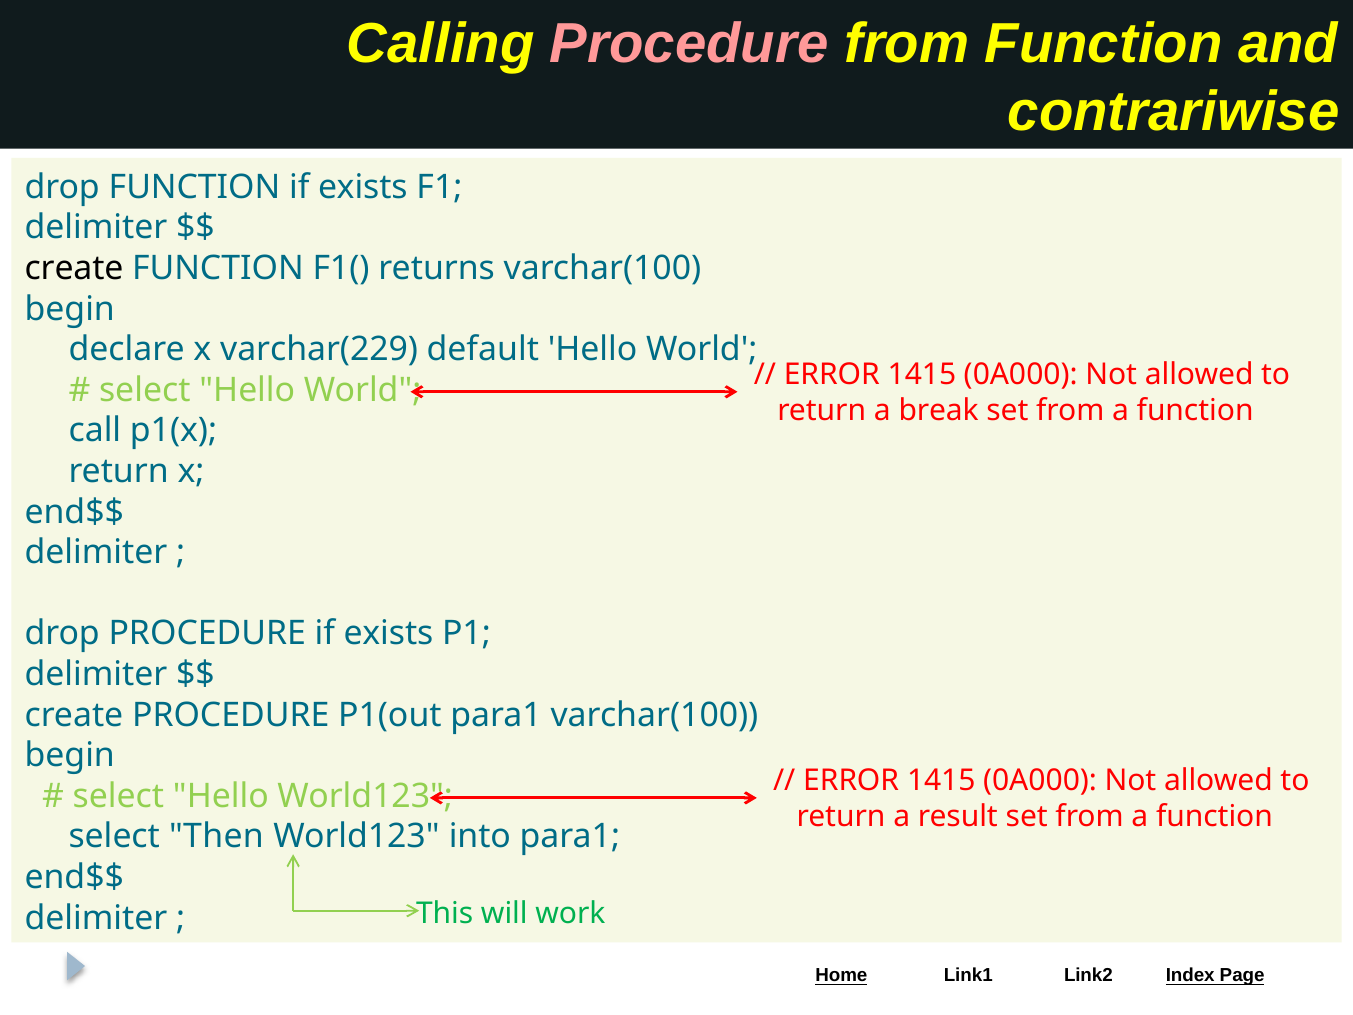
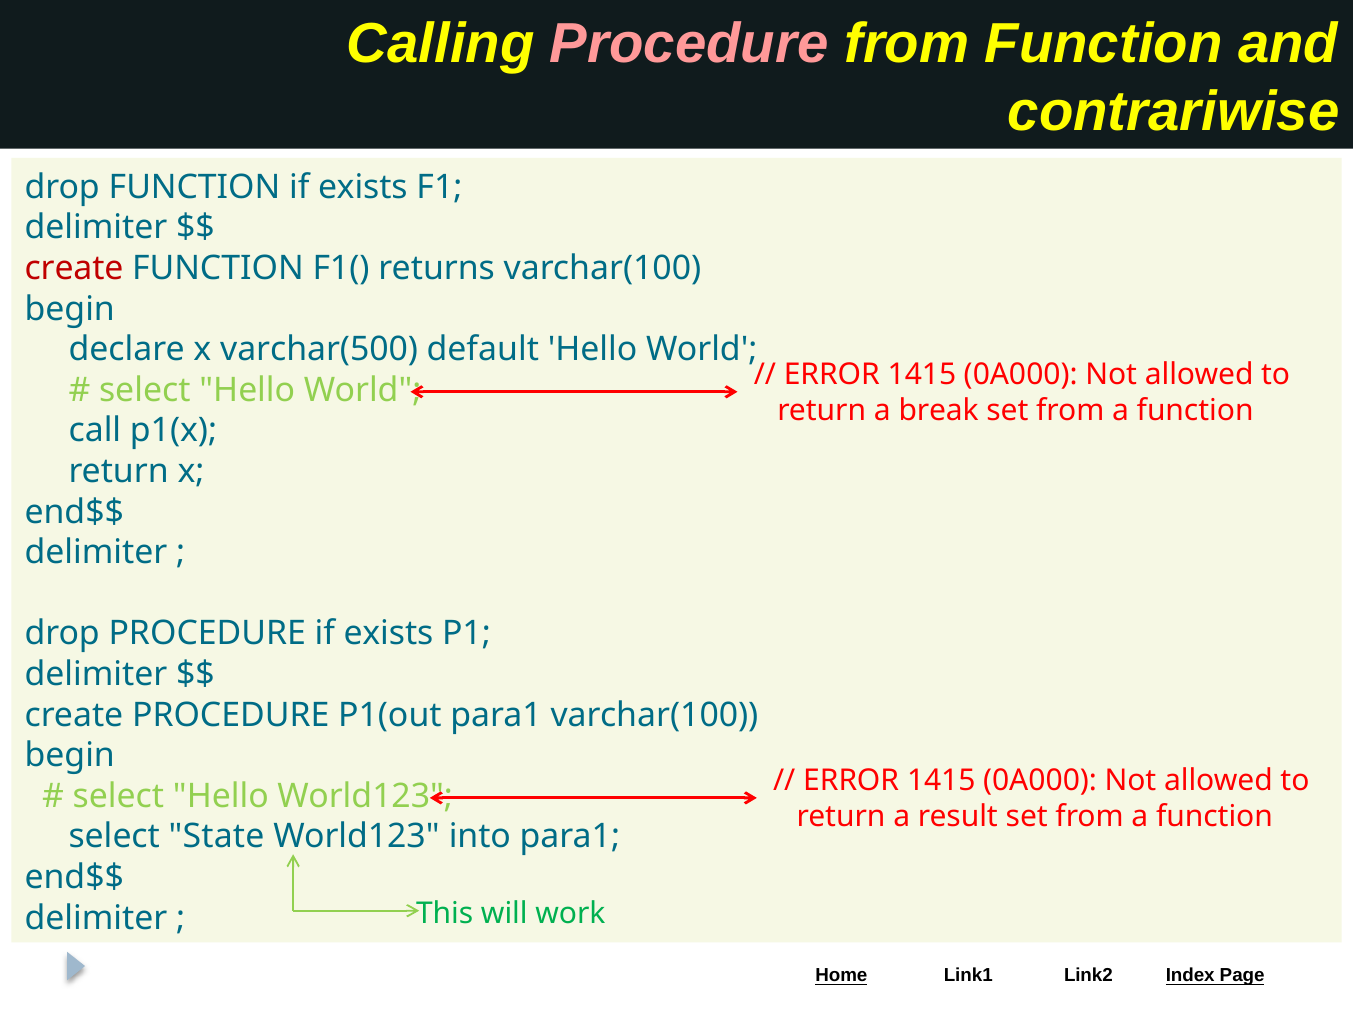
create colour: black -> red (74, 268)
varchar(229: varchar(229 -> varchar(500 (319, 349)
Then: Then -> State (217, 837)
